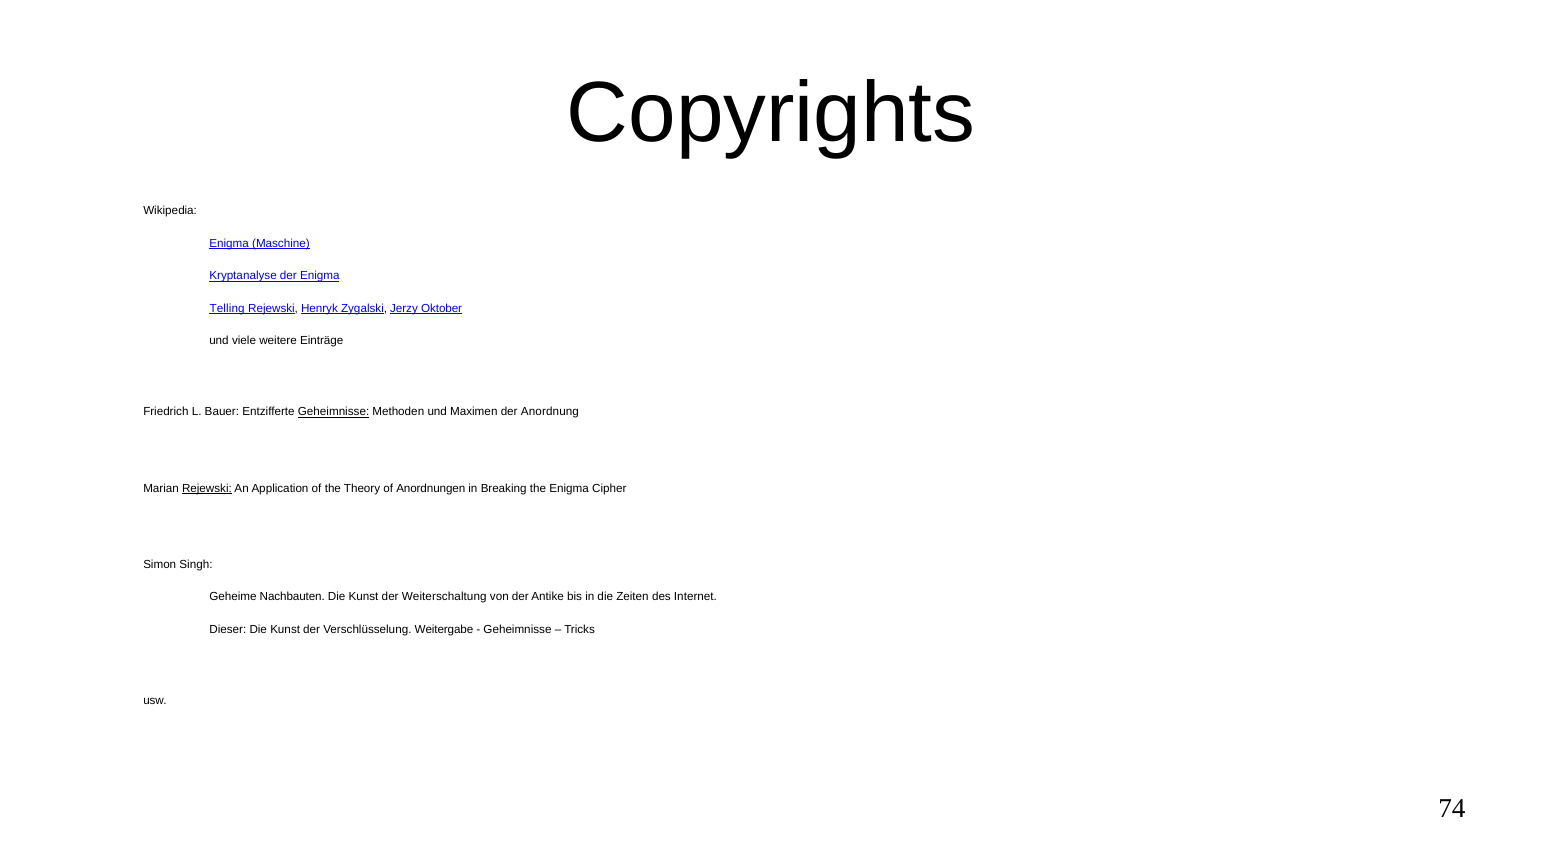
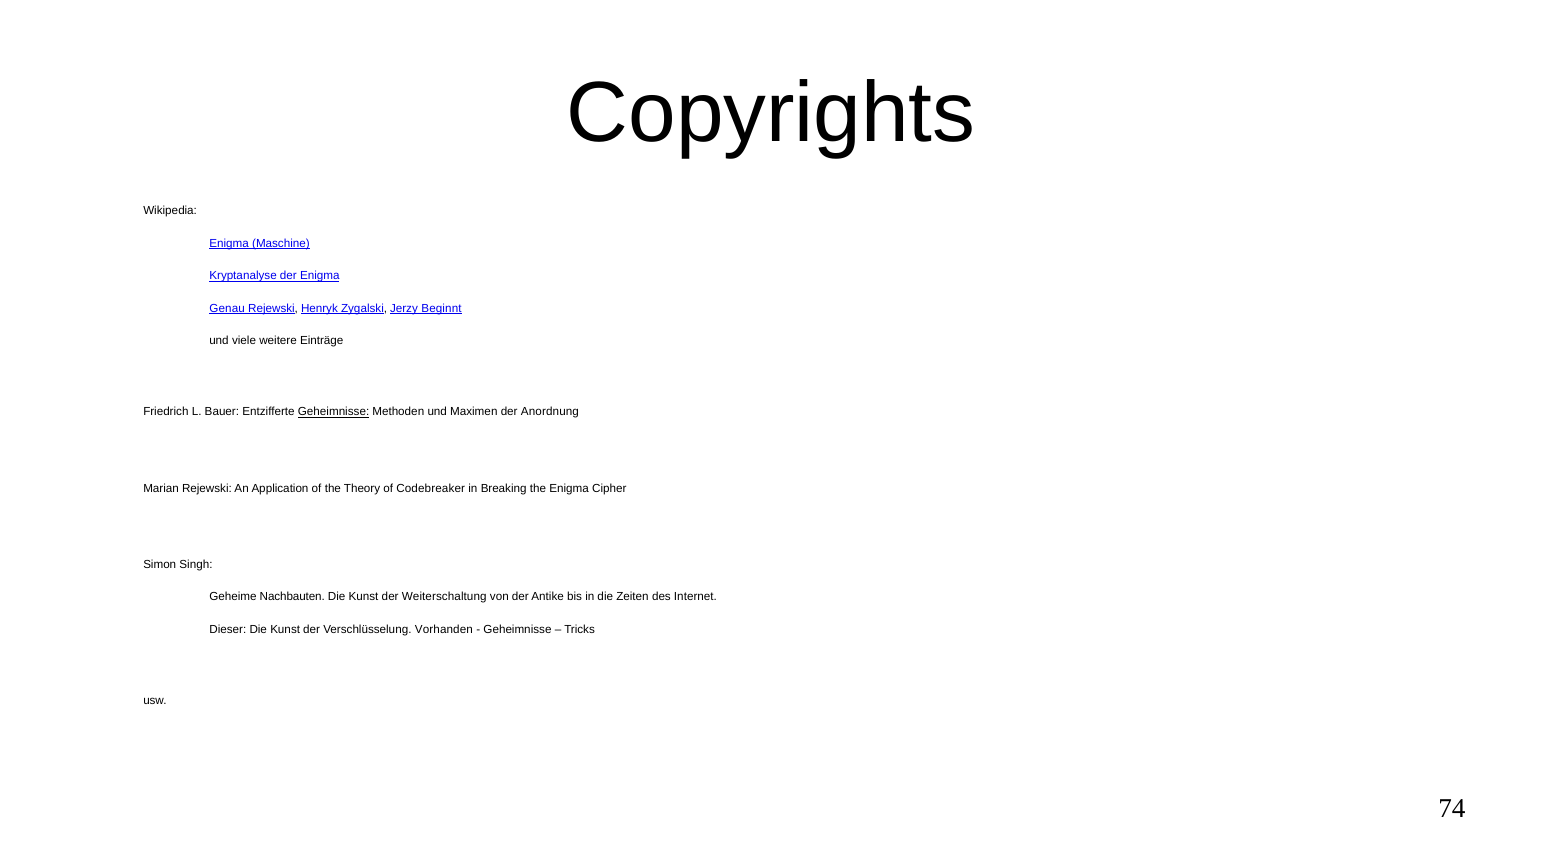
Telling: Telling -> Genau (227, 308)
Oktober: Oktober -> Beginnt (442, 308)
Rejewski underline: present -> none (207, 488)
Anordnungen: Anordnungen -> Codebreaker (431, 488)
Weitergabe: Weitergabe -> Vorhanden (444, 629)
